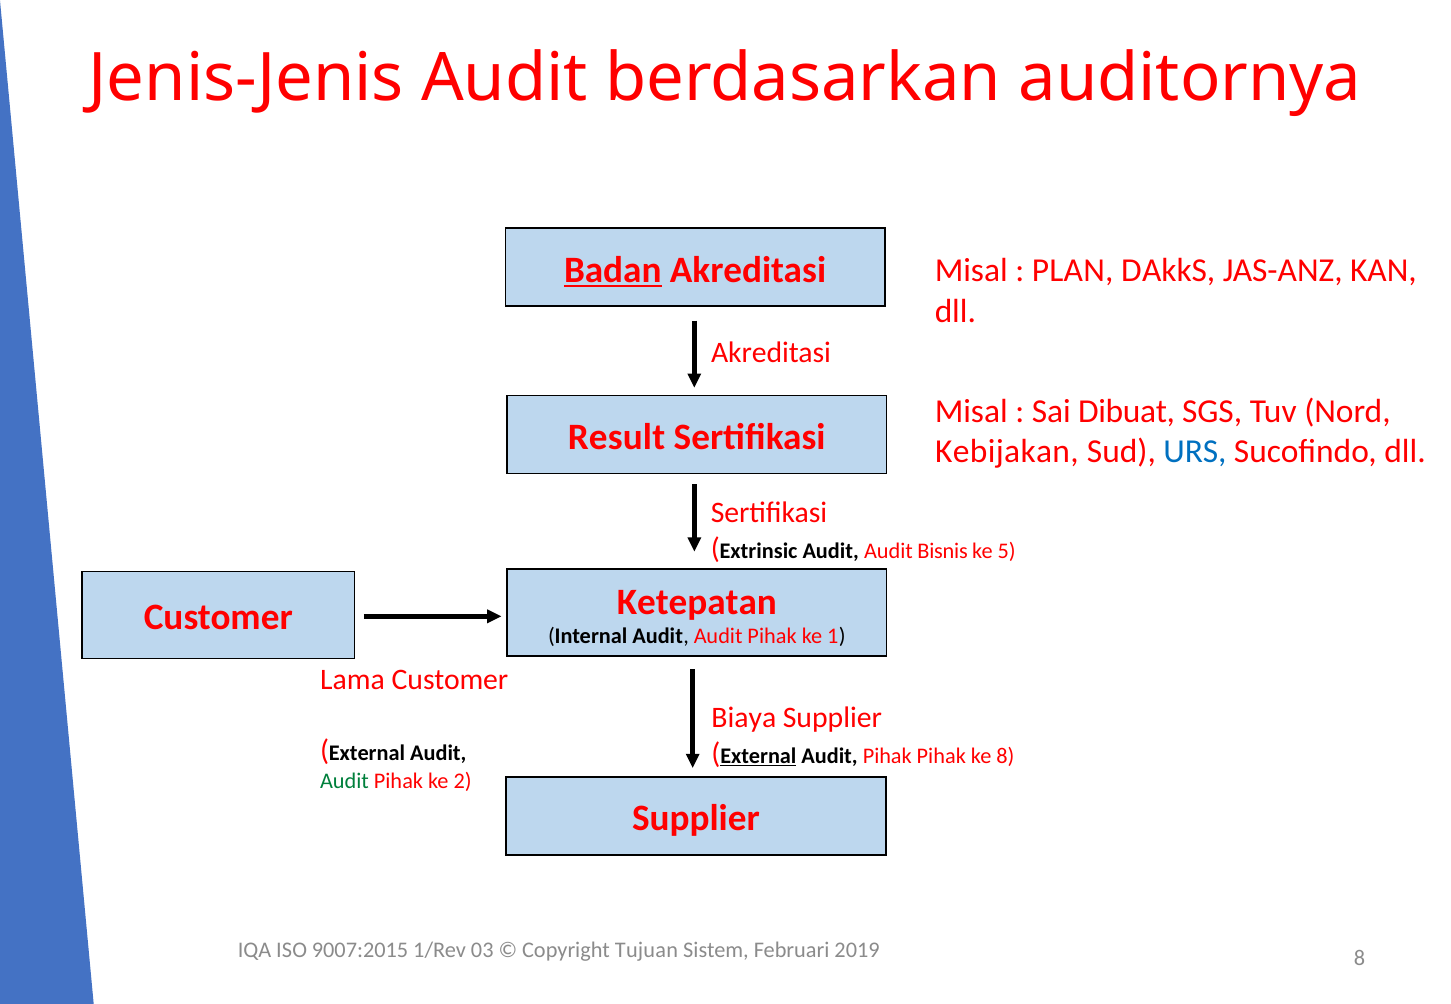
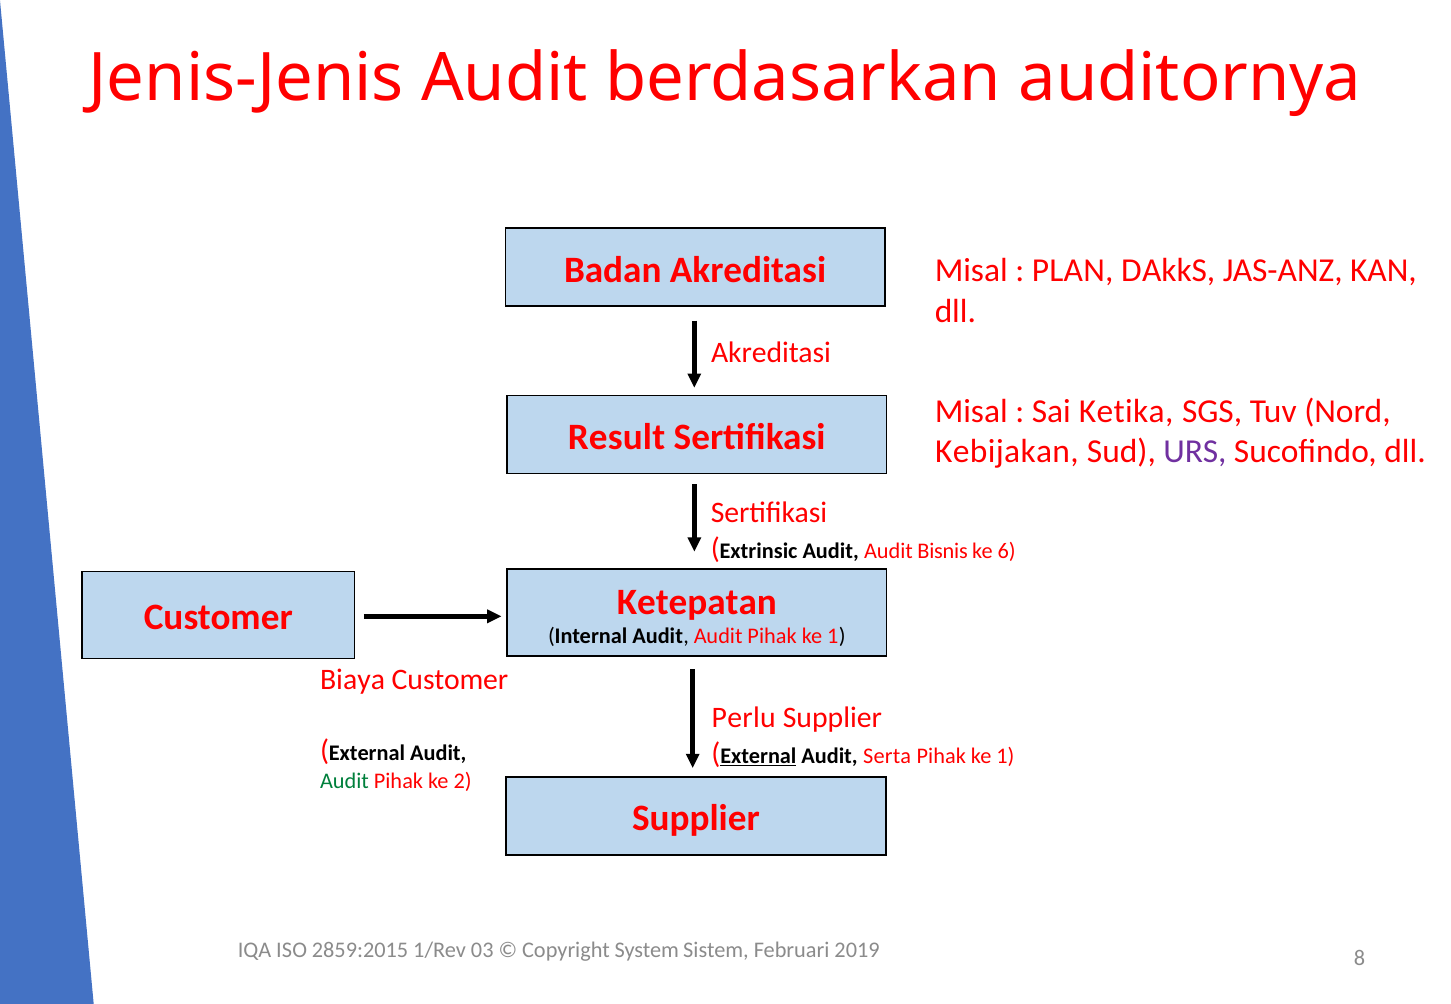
Badan underline: present -> none (613, 270)
Dibuat: Dibuat -> Ketika (1126, 411)
URS colour: blue -> purple (1195, 452)
5: 5 -> 6 (1007, 551)
Lama: Lama -> Biaya (353, 680)
Biaya: Biaya -> Perlu (744, 718)
Pihak: Pihak -> Serta (887, 756)
8: 8 -> 1 (1005, 756)
9007:2015: 9007:2015 -> 2859:2015 (360, 950)
Tujuan: Tujuan -> System (647, 950)
